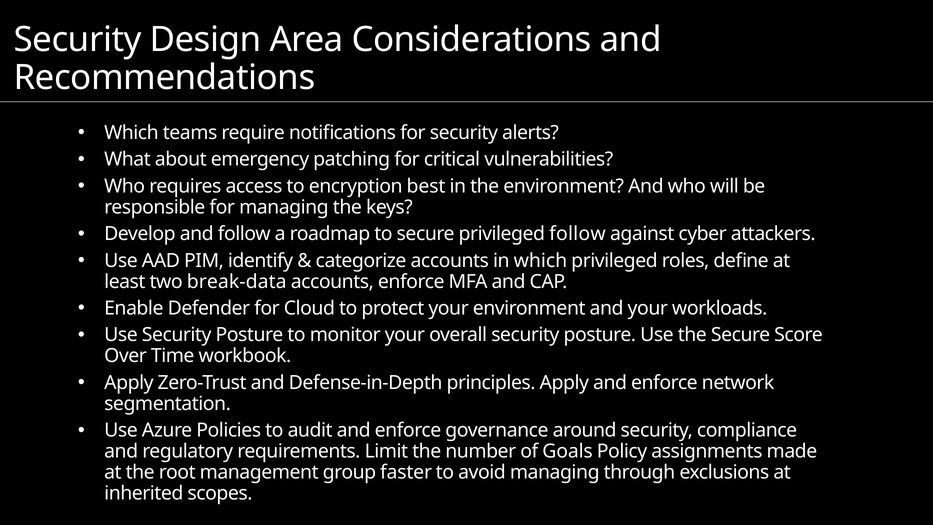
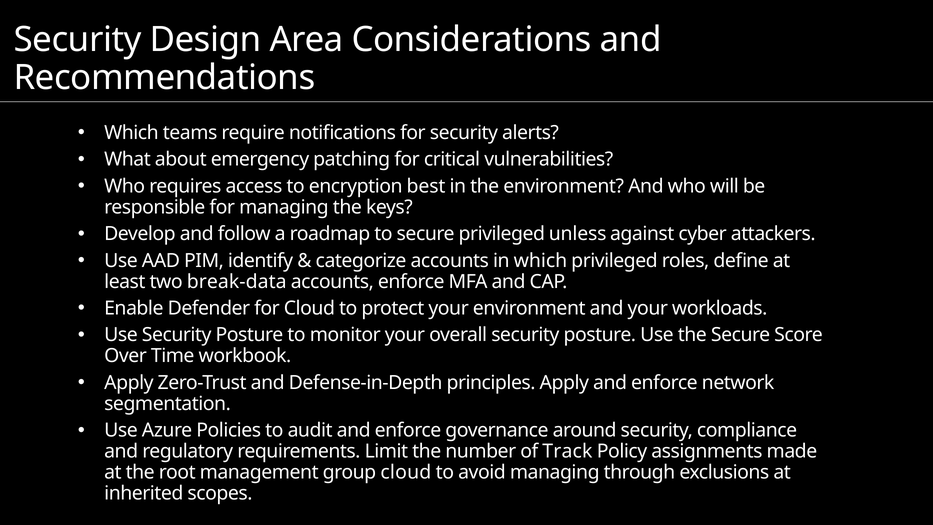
privileged follow: follow -> unless (578, 234)
Goals: Goals -> Track (567, 451)
group faster: faster -> cloud (406, 472)
